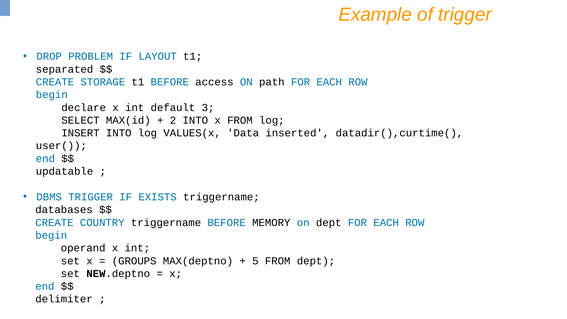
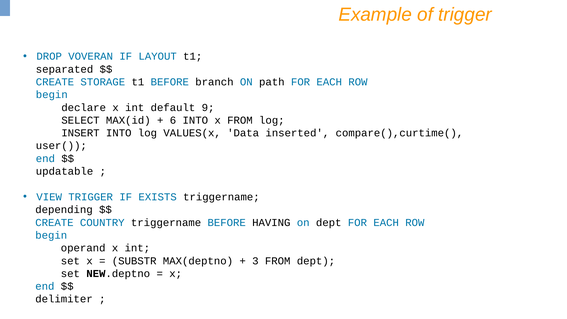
PROBLEM: PROBLEM -> VOVERAN (91, 56)
access: access -> branch (214, 82)
3: 3 -> 9 (208, 107)
2: 2 -> 6 (173, 120)
datadir(),curtime(: datadir(),curtime( -> compare(),curtime( (399, 133)
DBMS: DBMS -> VIEW (49, 197)
databases: databases -> depending (64, 210)
MEMORY: MEMORY -> HAVING (271, 223)
GROUPS: GROUPS -> SUBSTR (134, 261)
5: 5 -> 3 (255, 261)
